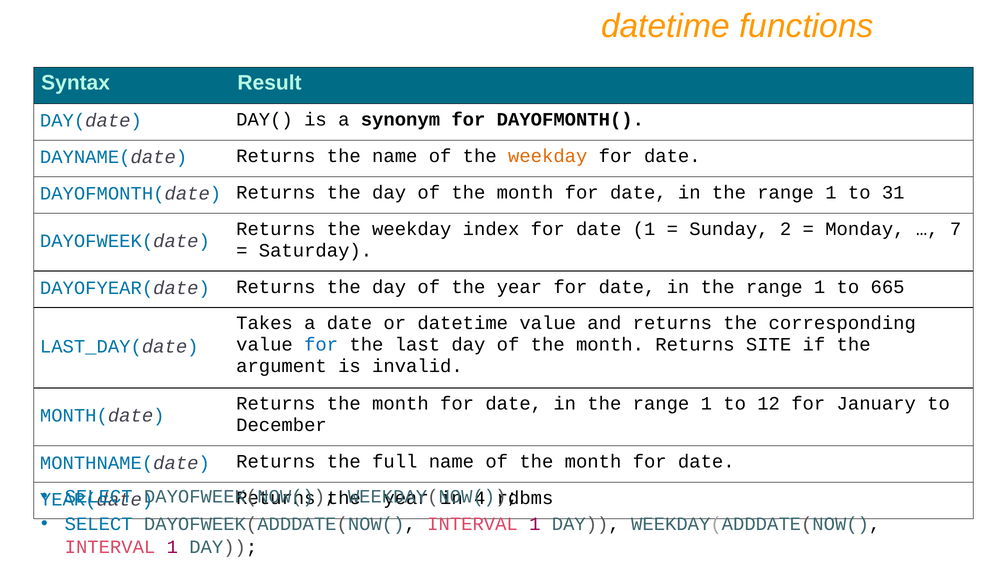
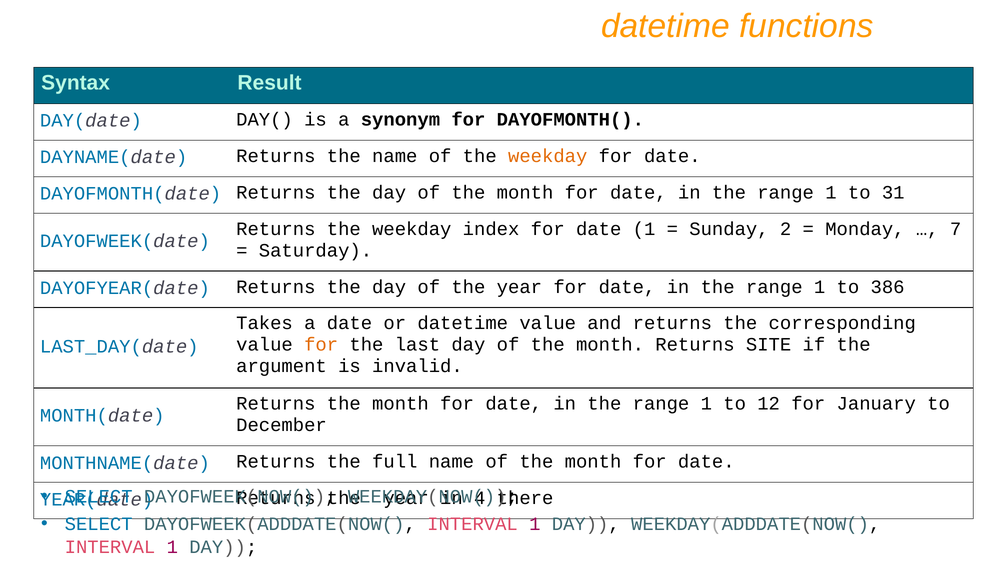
665: 665 -> 386 (888, 287)
for colour: blue -> orange (321, 345)
rdbms: rdbms -> there (525, 498)
